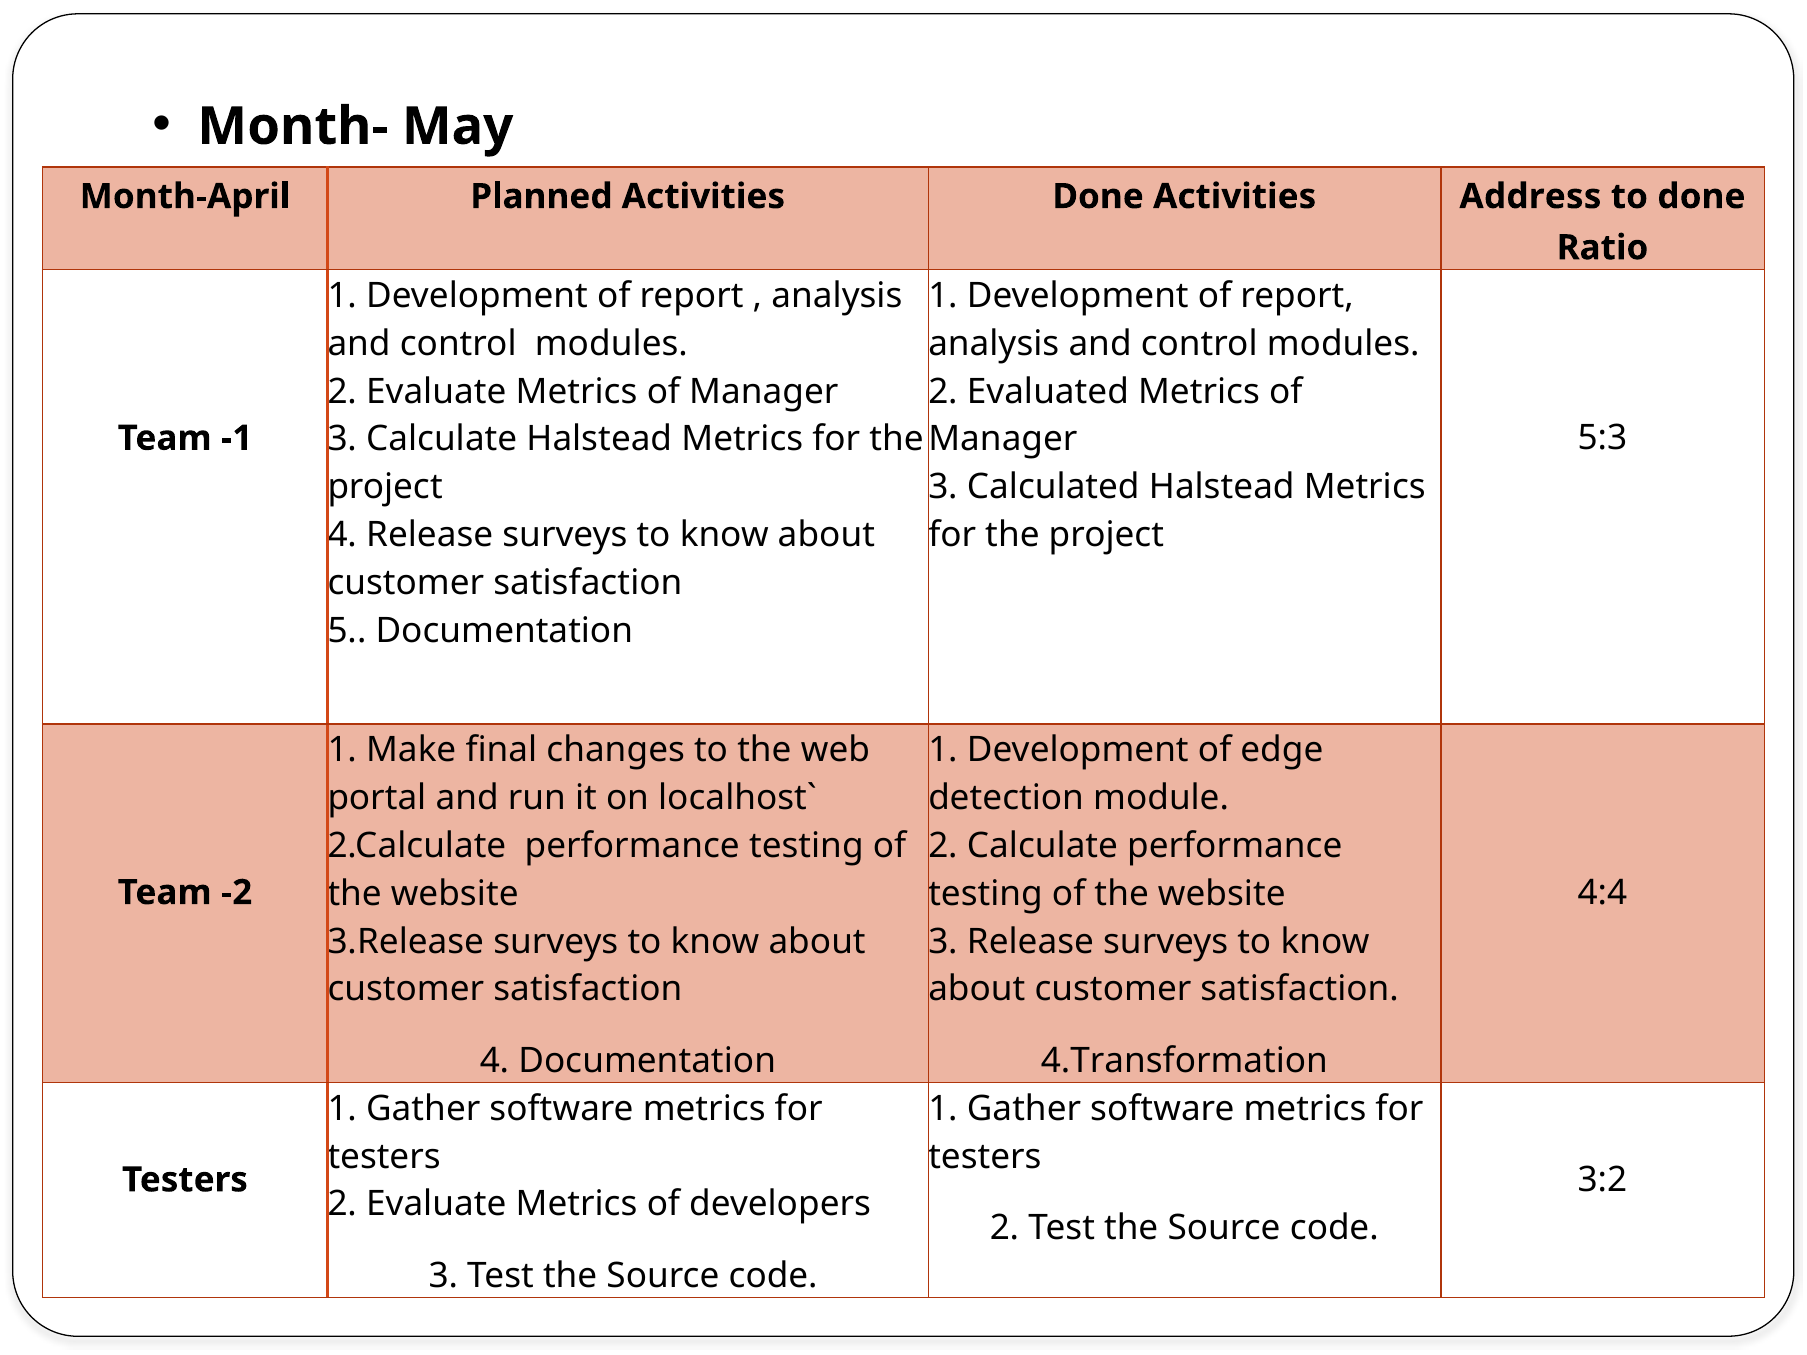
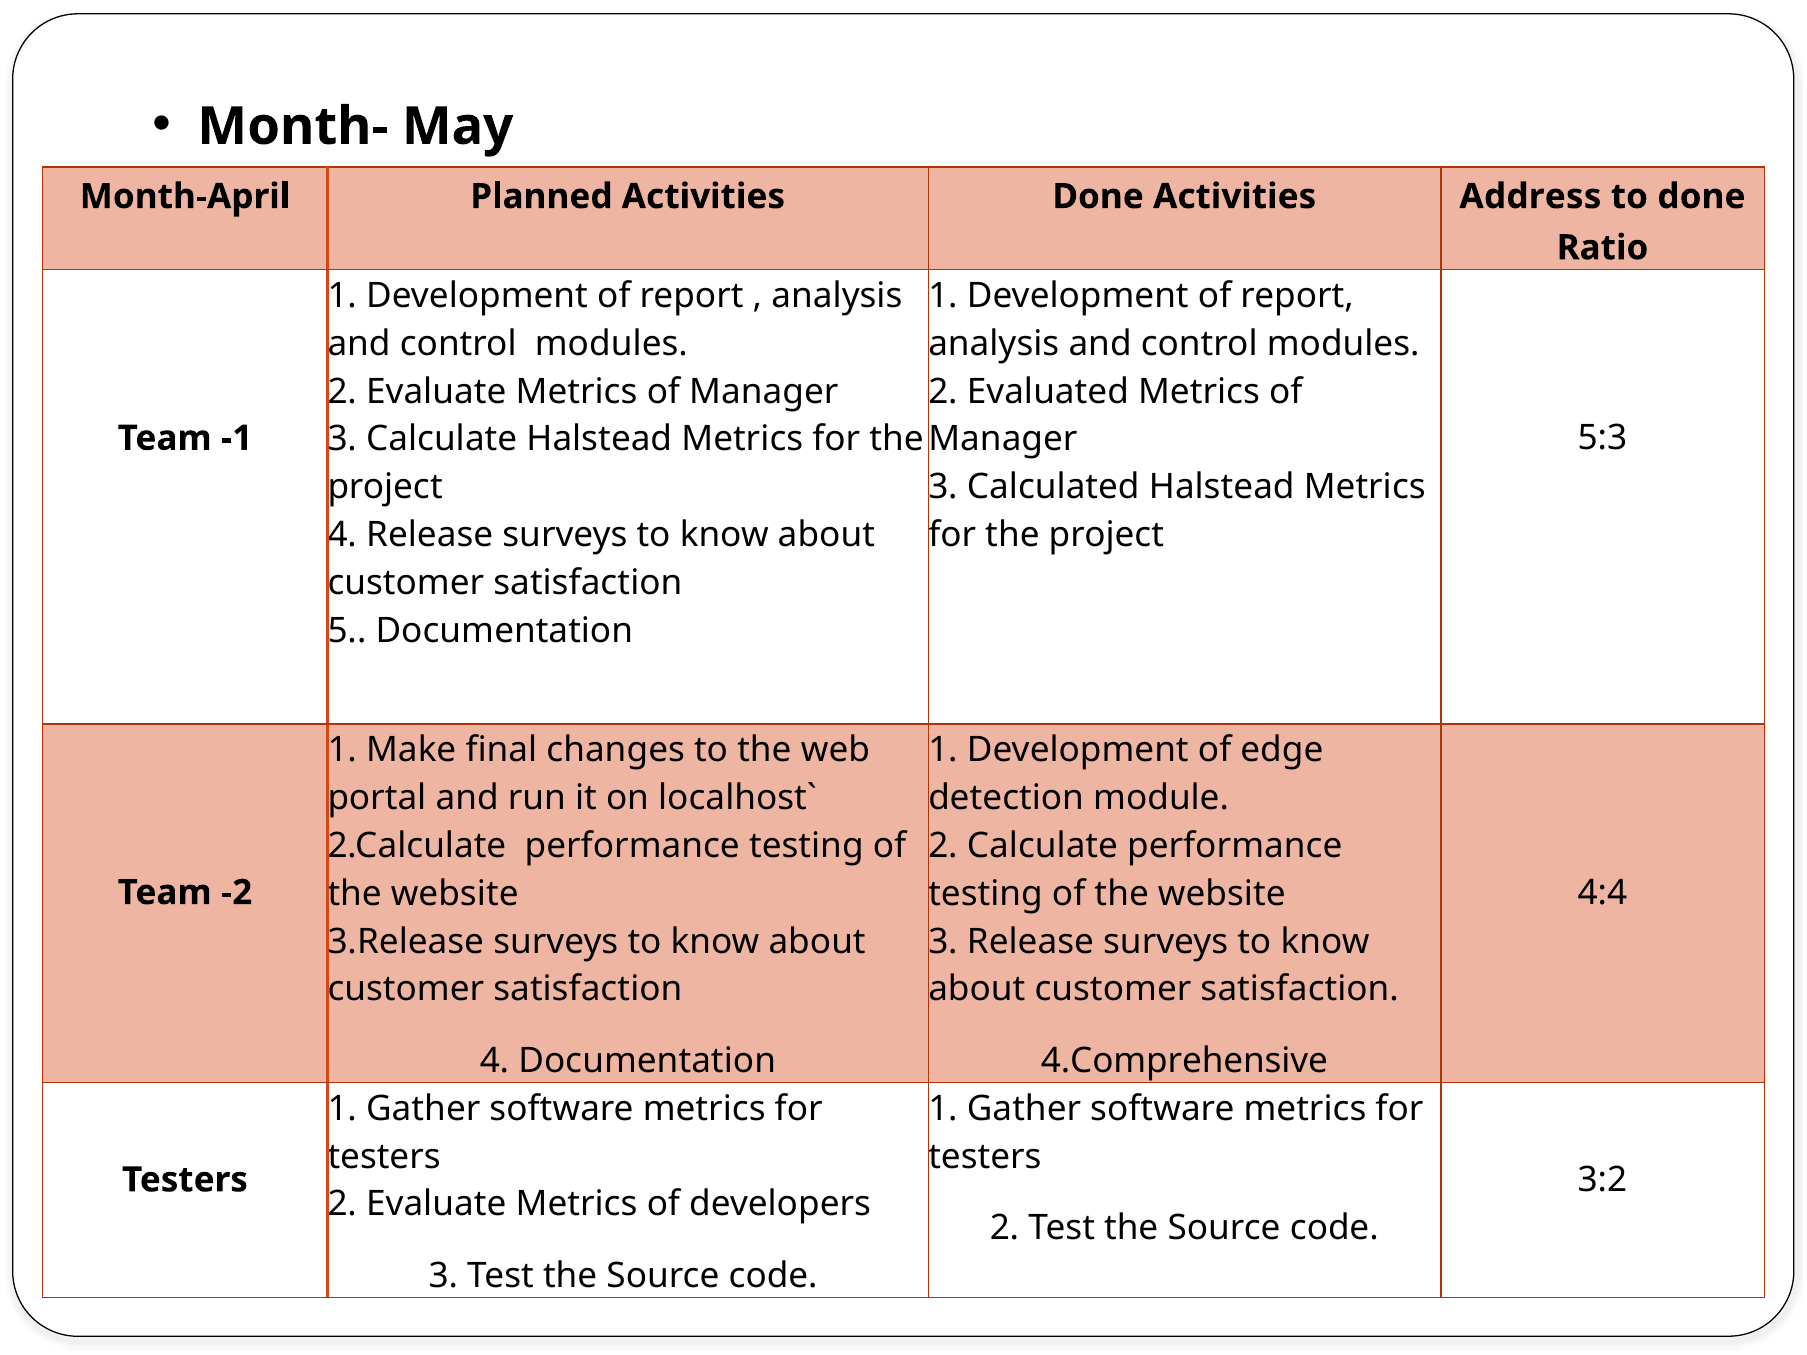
4.Transformation: 4.Transformation -> 4.Comprehensive (1184, 1061)
